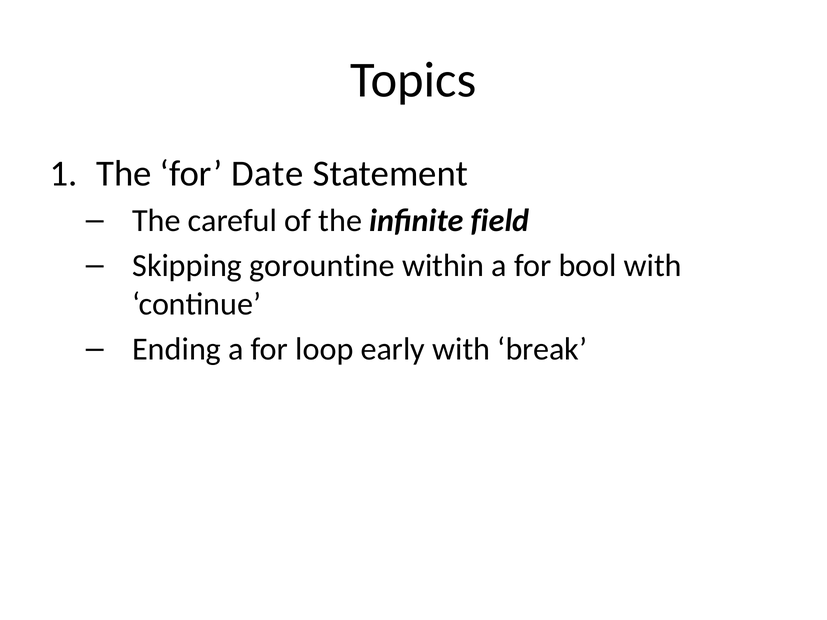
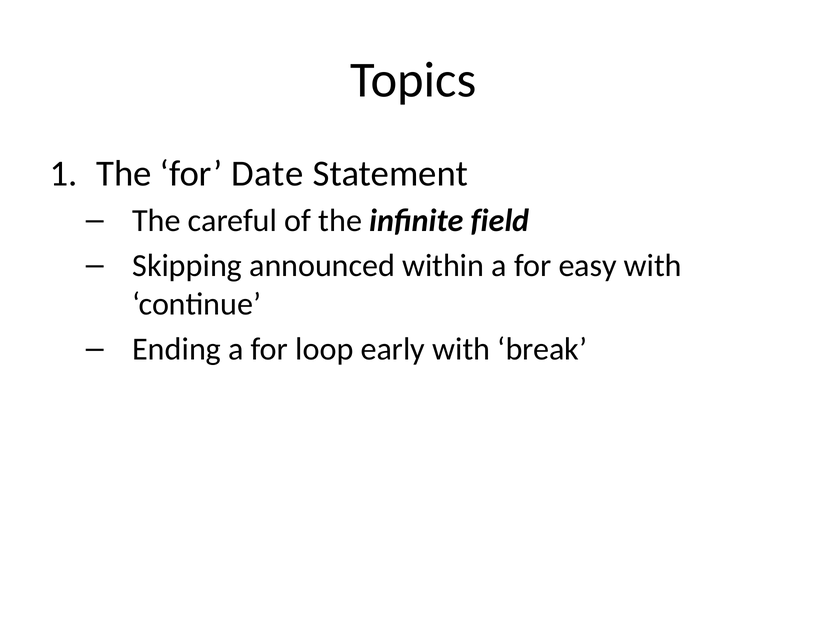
gorountine: gorountine -> announced (322, 266)
bool: bool -> easy (588, 266)
